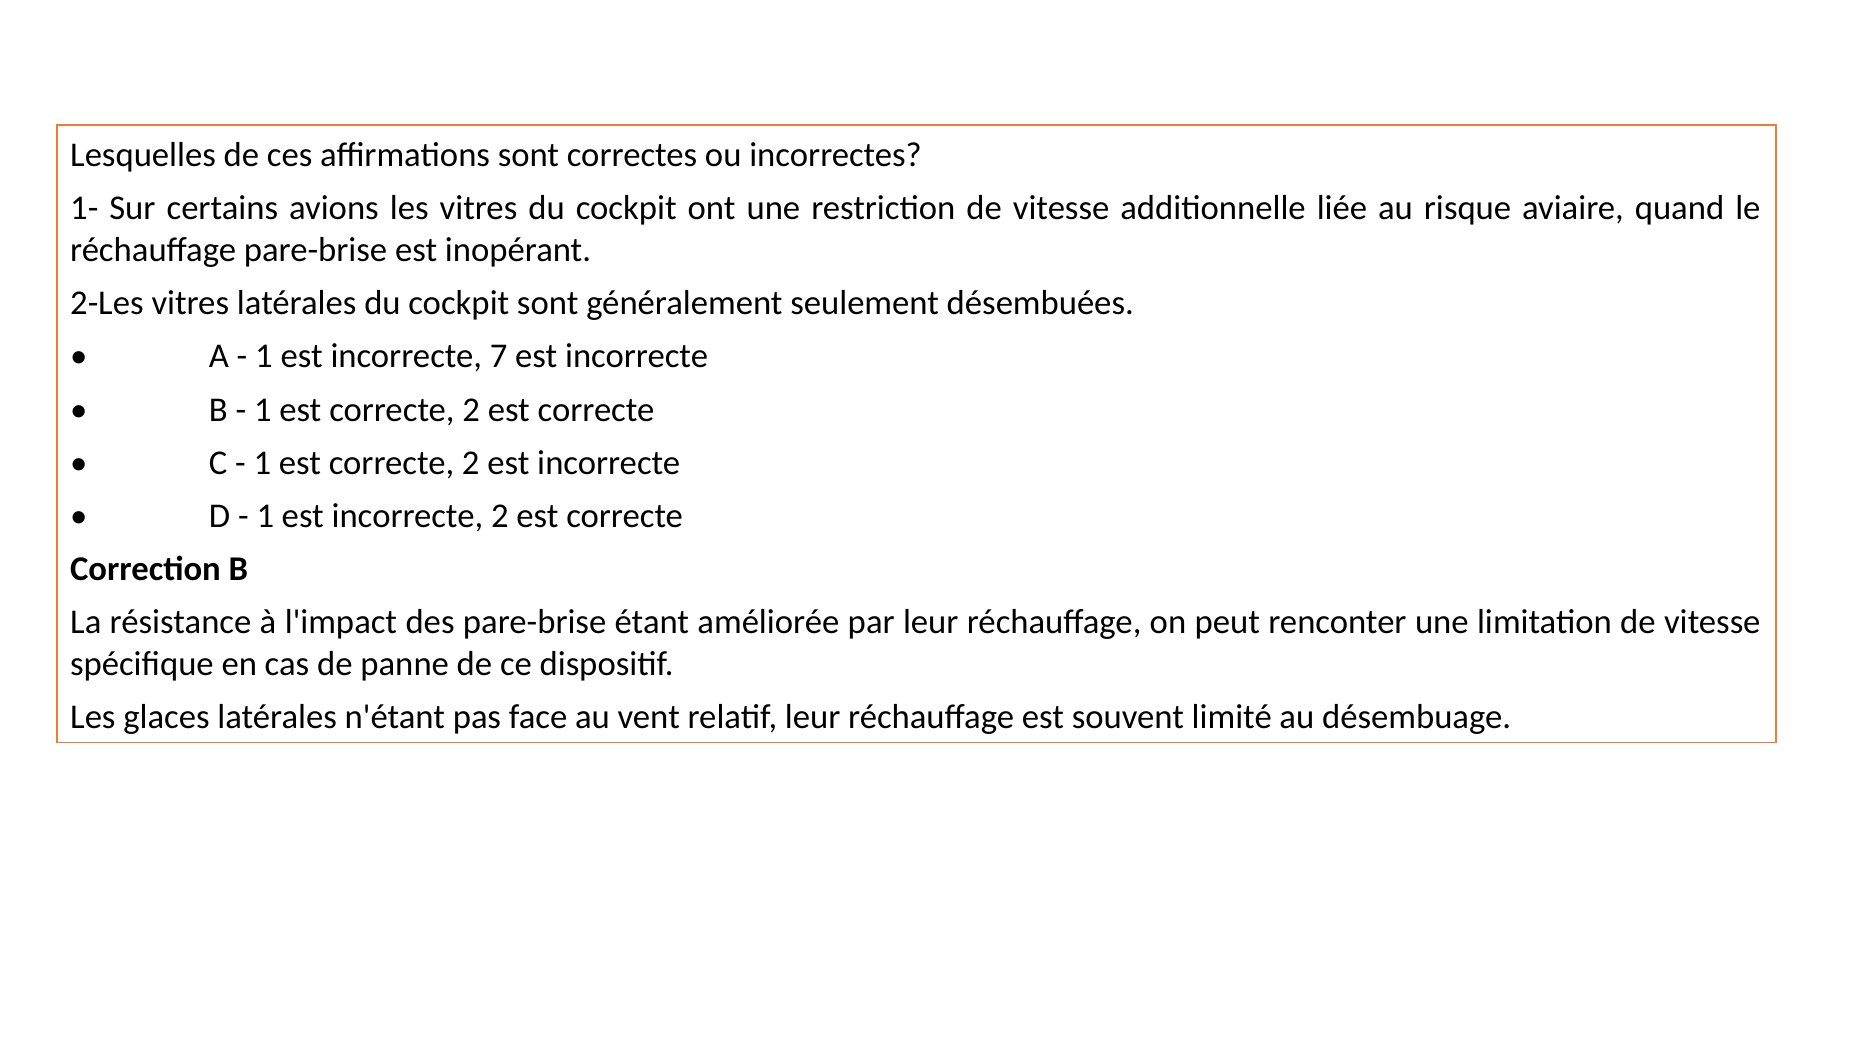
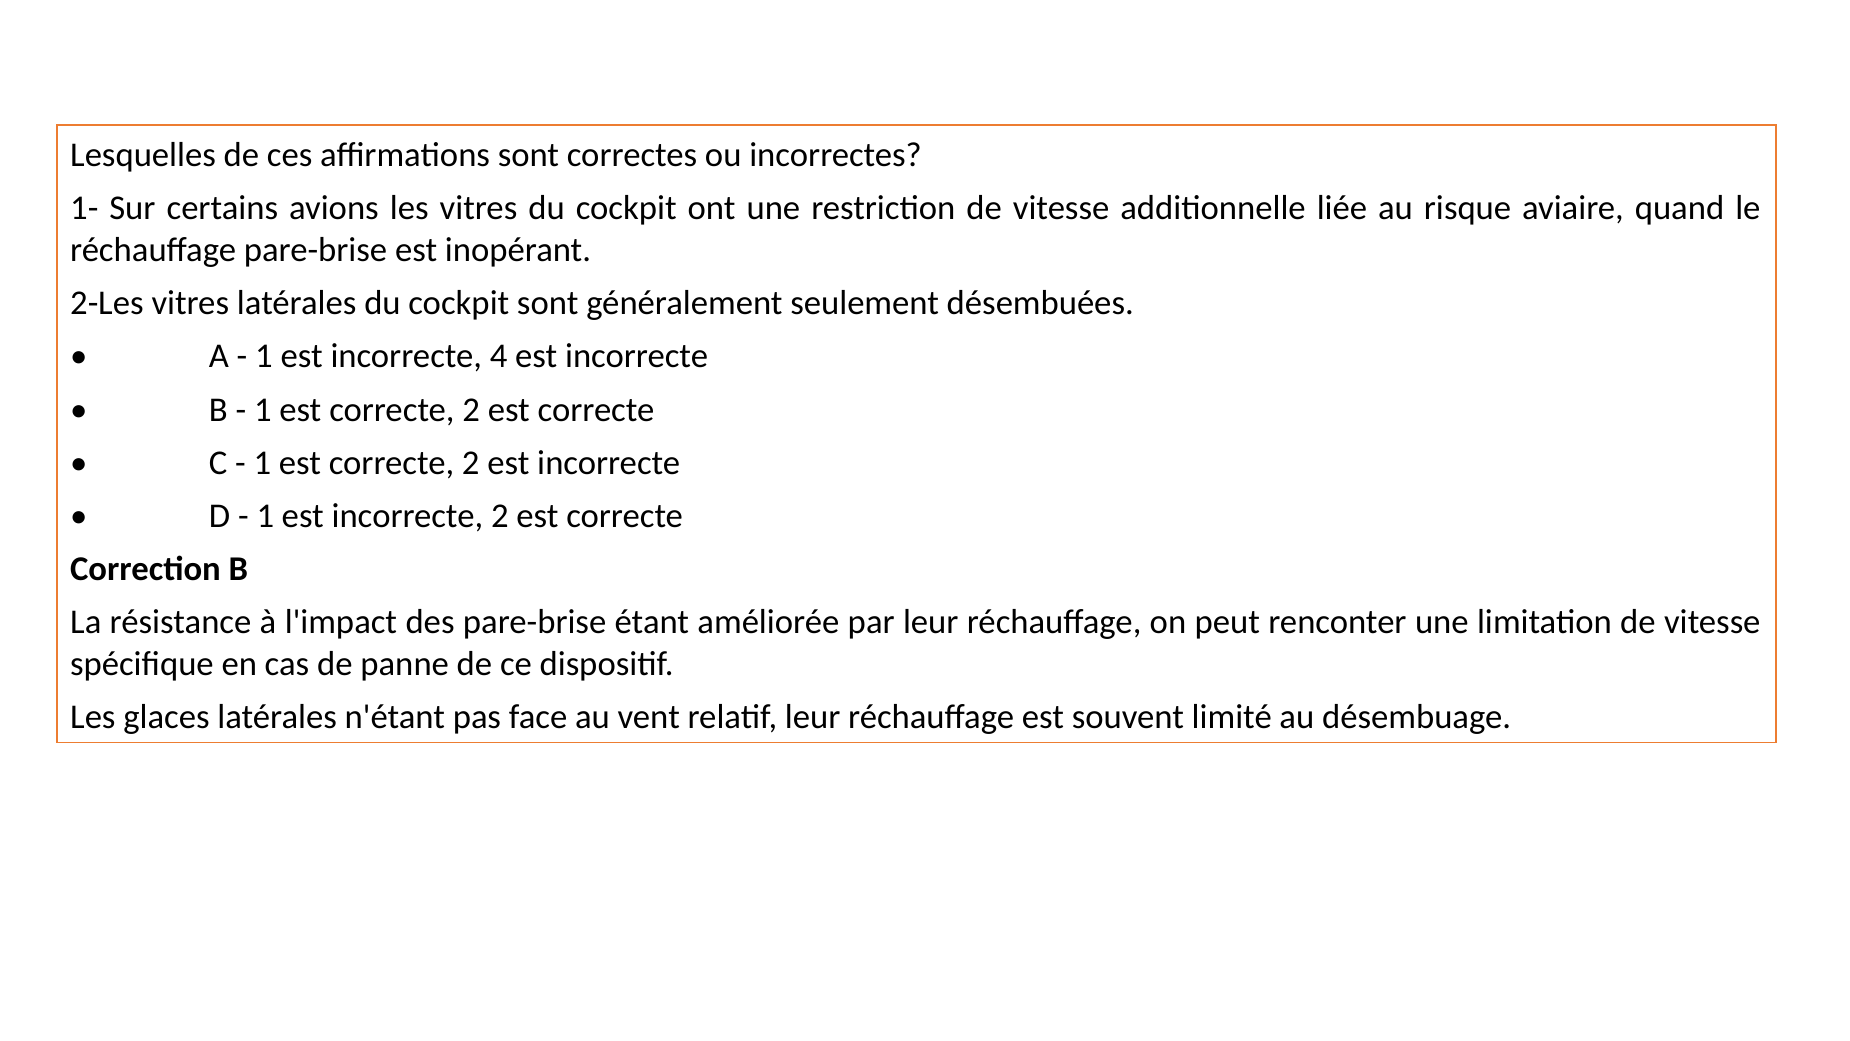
7: 7 -> 4 (499, 356)
